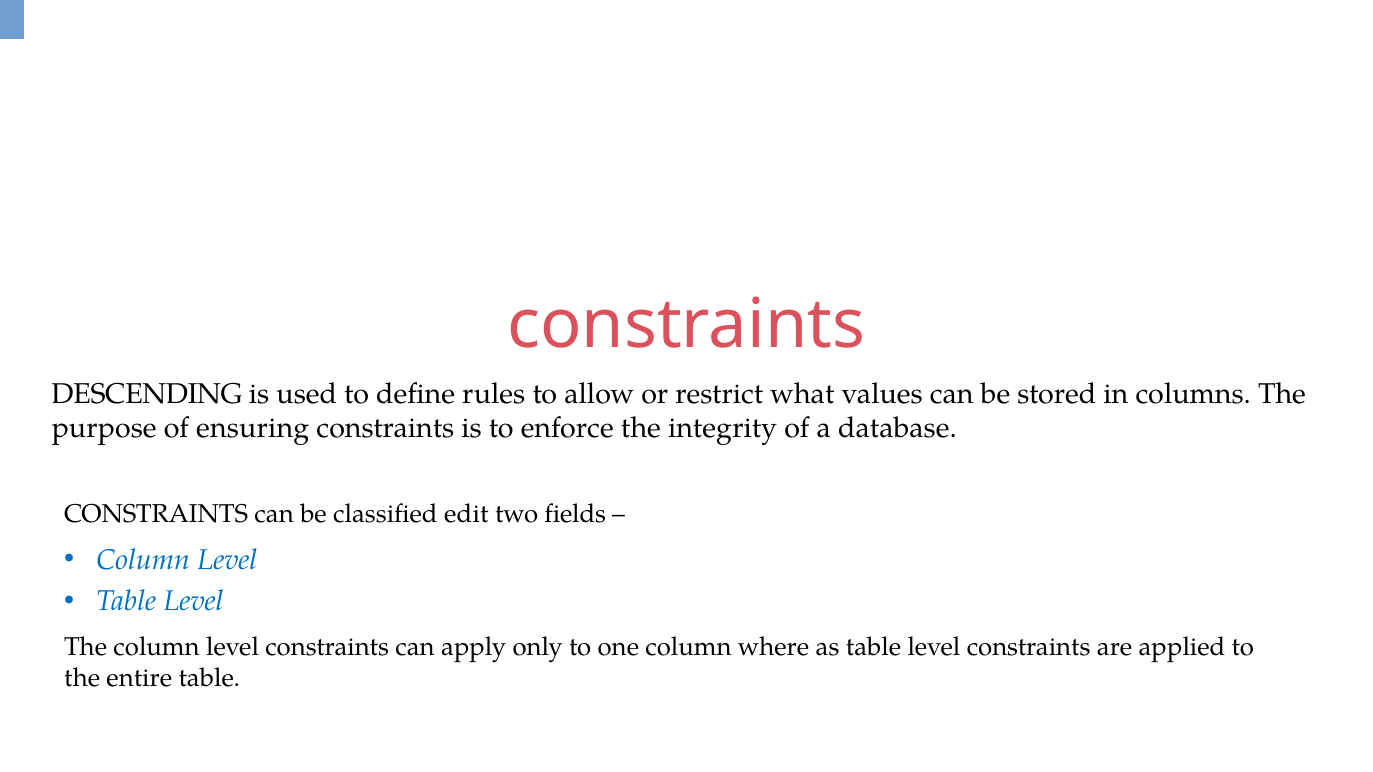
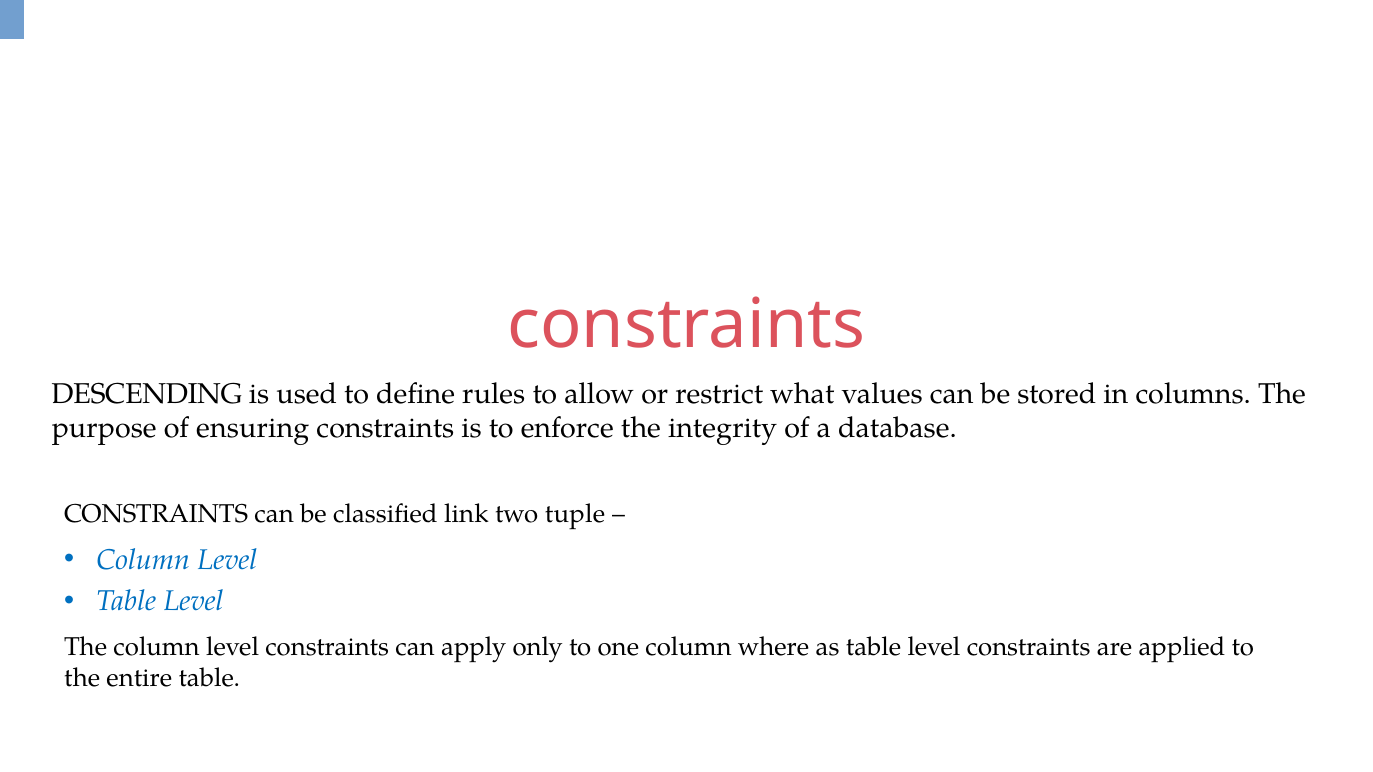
edit: edit -> link (466, 514)
fields: fields -> tuple (575, 514)
